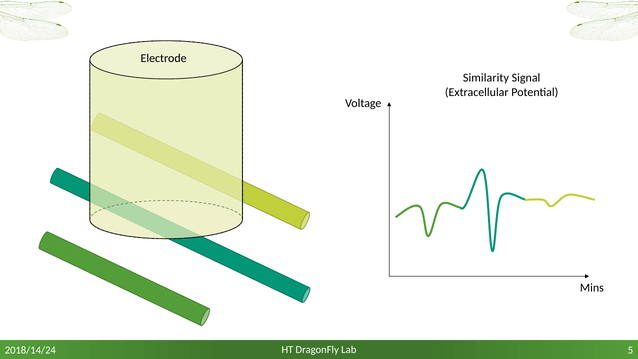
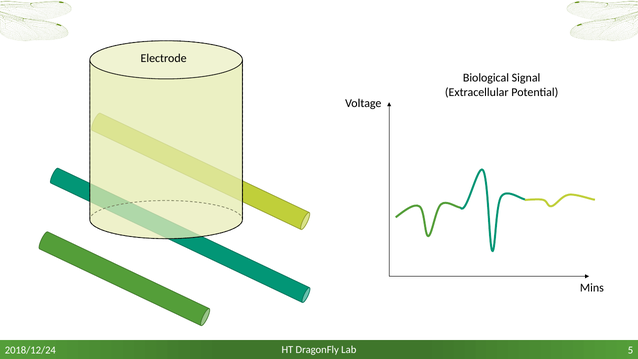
Similarity: Similarity -> Biological (486, 78)
2018/14/24: 2018/14/24 -> 2018/12/24 (30, 350)
